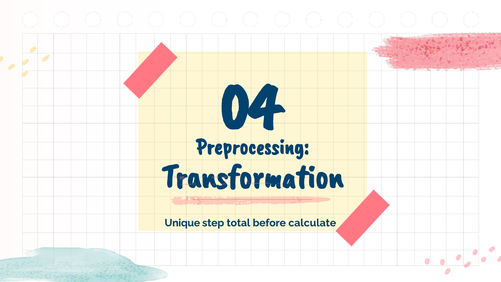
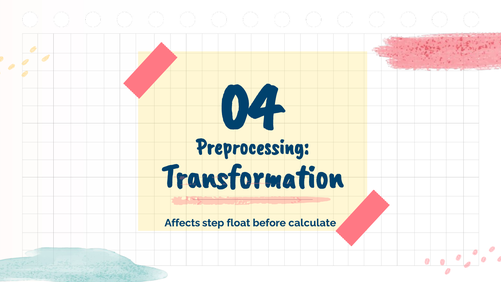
Unique: Unique -> Affects (182, 223)
total: total -> float (238, 223)
